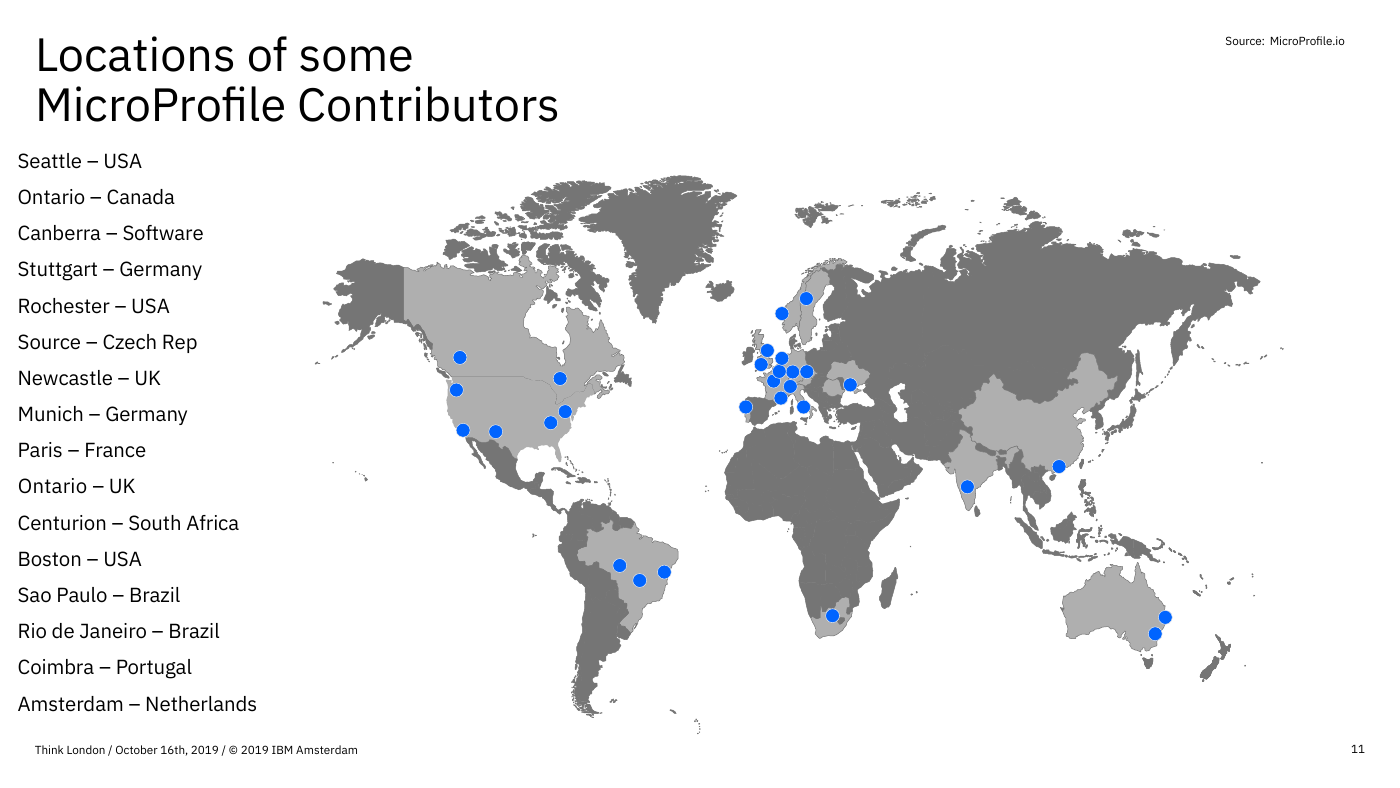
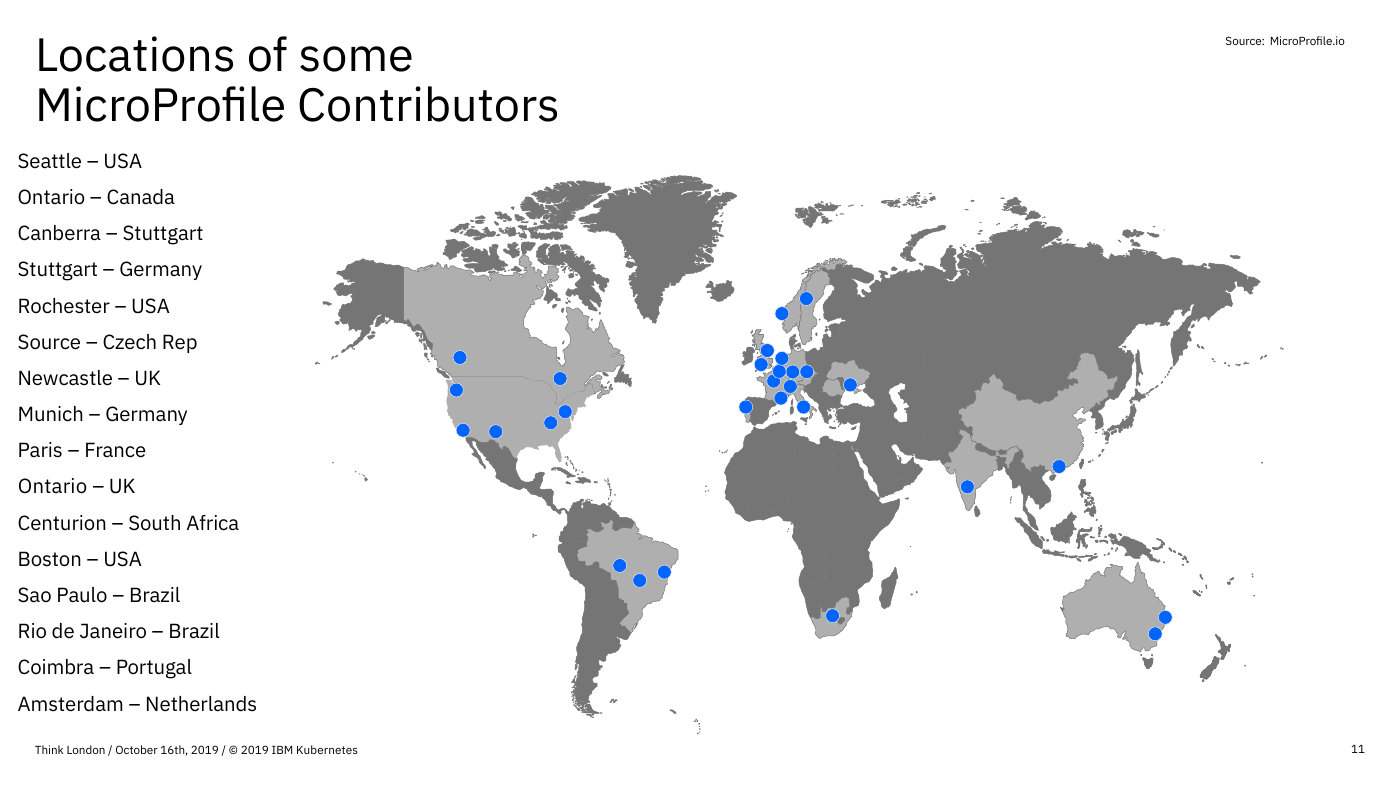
Software: Software -> Stuttgart (163, 234)
IBM Amsterdam: Amsterdam -> Kubernetes (327, 750)
